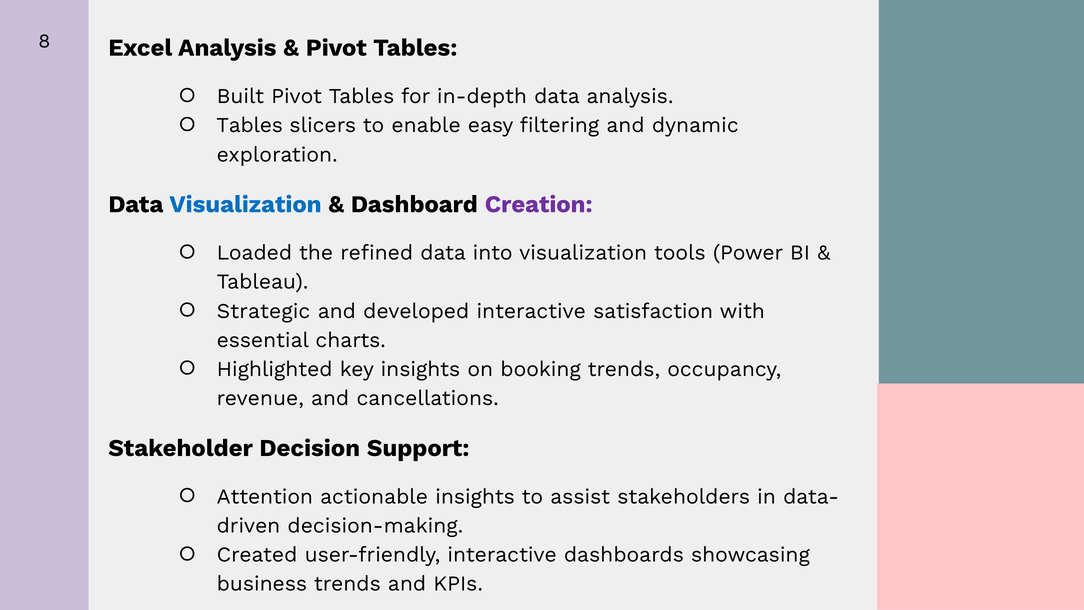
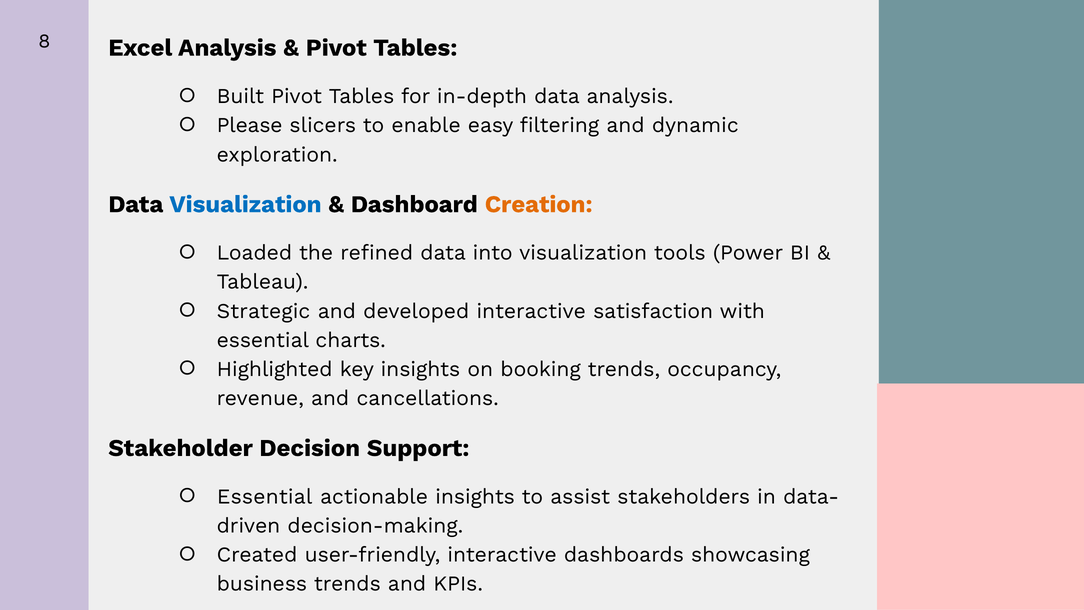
Tables: Tables -> Please (250, 125)
Creation colour: purple -> orange (539, 204)
Attention: Attention -> Essential (265, 497)
